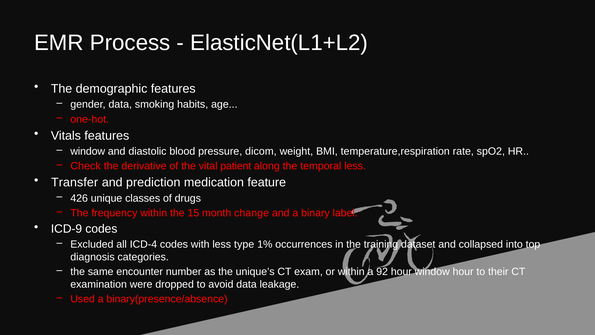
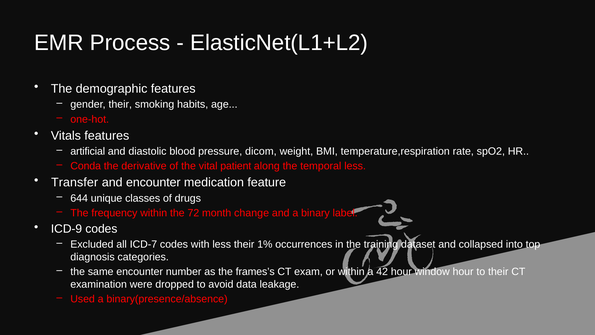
gender data: data -> their (120, 104)
window: window -> artificial (88, 151)
Check: Check -> Conda (86, 166)
and prediction: prediction -> encounter (153, 182)
426: 426 -> 644 (79, 198)
15: 15 -> 72 (193, 213)
ICD-4: ICD-4 -> ICD-7 (143, 244)
less type: type -> their (244, 244)
unique’s: unique’s -> frames’s (255, 271)
92: 92 -> 42 (382, 271)
